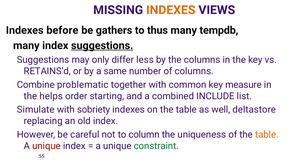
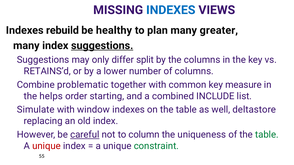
INDEXES colour: orange -> blue (171, 10)
before: before -> rebuild (62, 30)
gathers: gathers -> healthy (114, 30)
thus: thus -> plan (157, 30)
tempdb: tempdb -> greater (219, 30)
less: less -> split (145, 60)
same: same -> lower (115, 71)
sobriety: sobriety -> window (94, 110)
careful underline: none -> present (85, 135)
table colour: orange -> green (267, 135)
